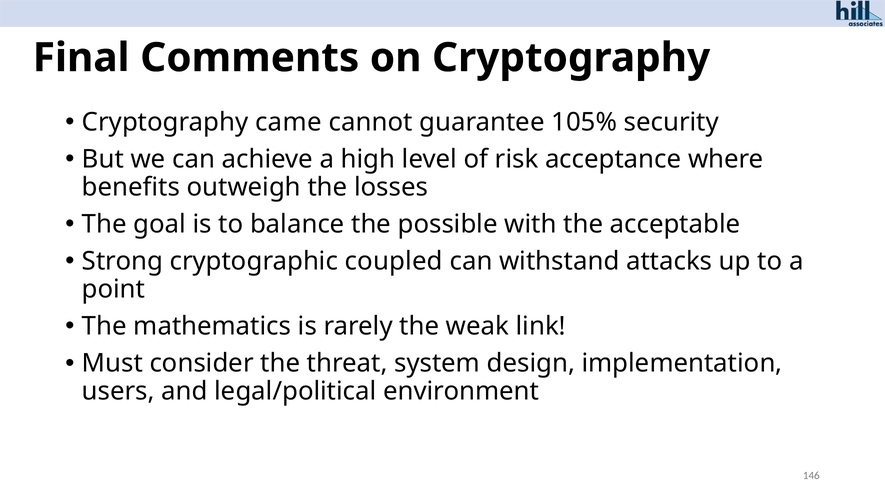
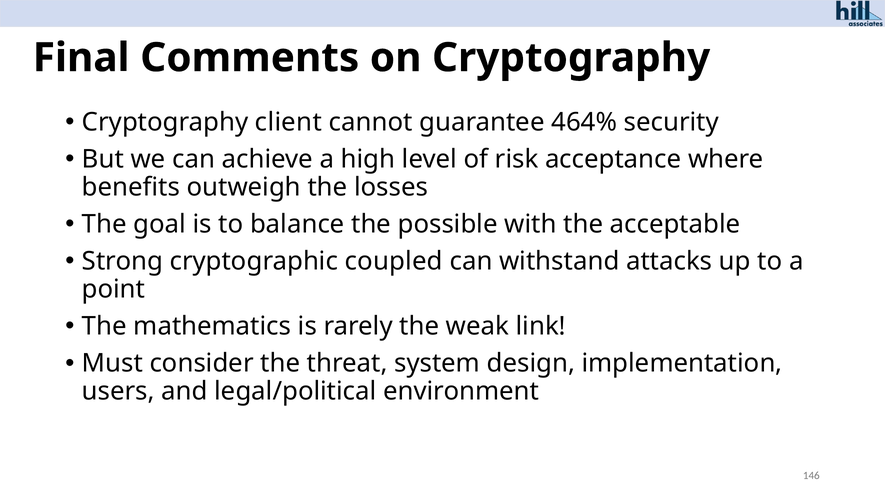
came: came -> client (288, 122)
105%: 105% -> 464% (584, 122)
